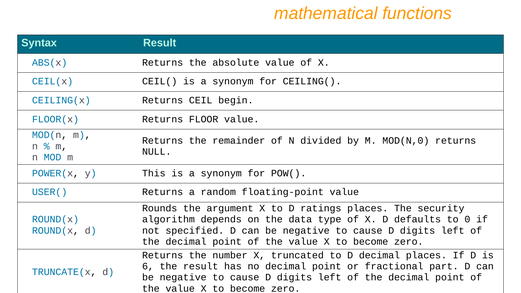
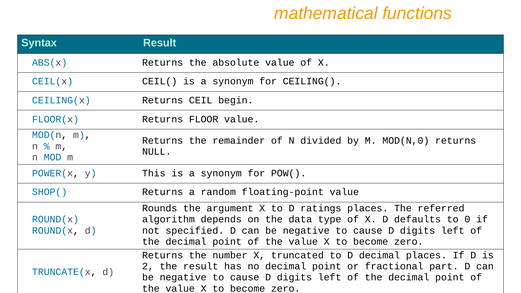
USER(: USER( -> SHOP( (50, 192)
security: security -> referred (441, 208)
6: 6 -> 2 (148, 266)
